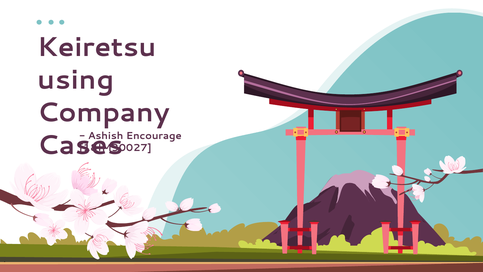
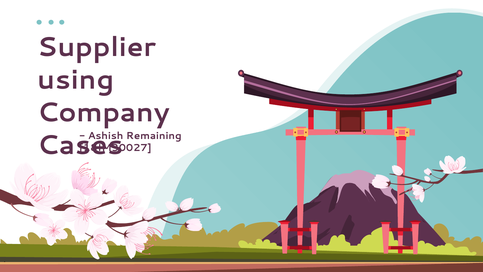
Keiretsu: Keiretsu -> Supplier (97, 47)
Encourage: Encourage -> Remaining (154, 136)
